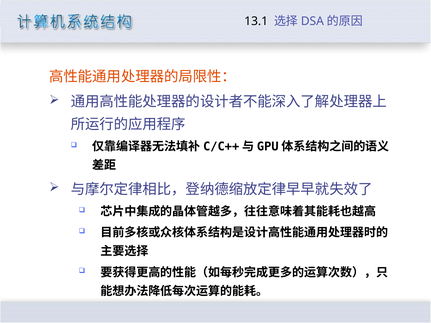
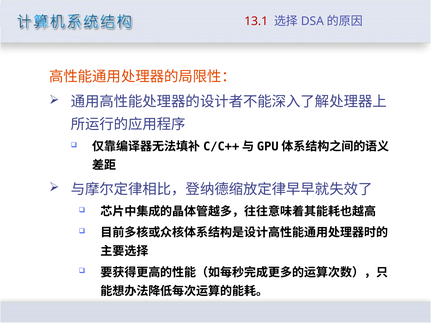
13.1 colour: black -> red (256, 21)
